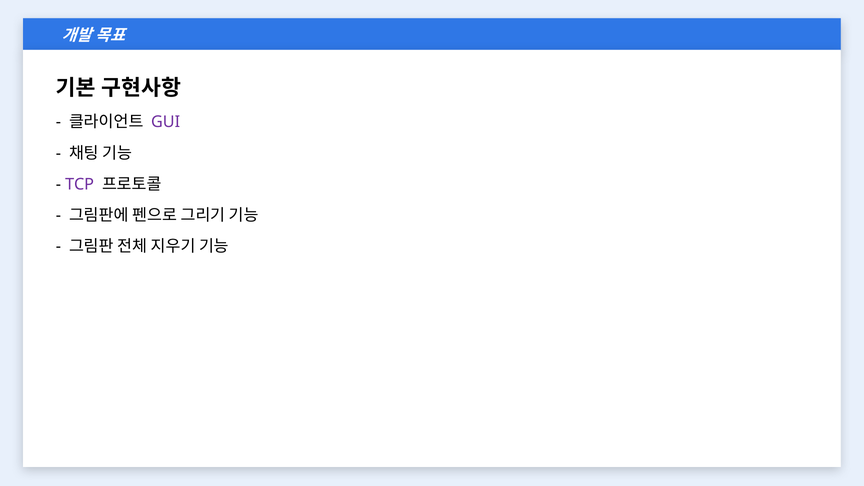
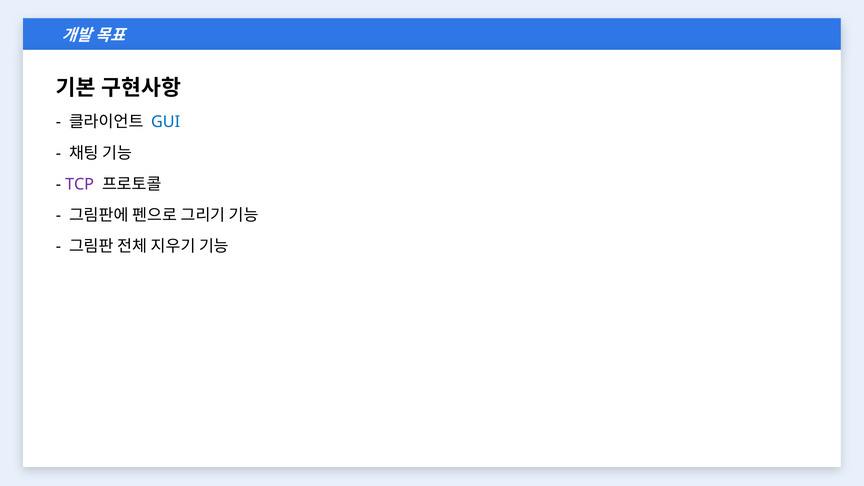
GUI colour: purple -> blue (166, 122)
